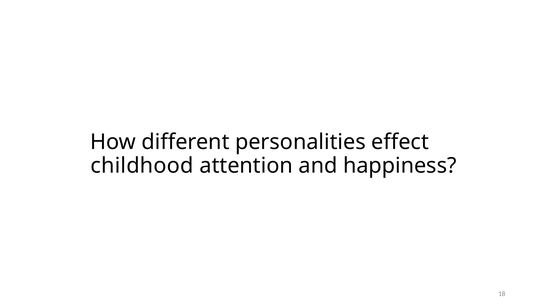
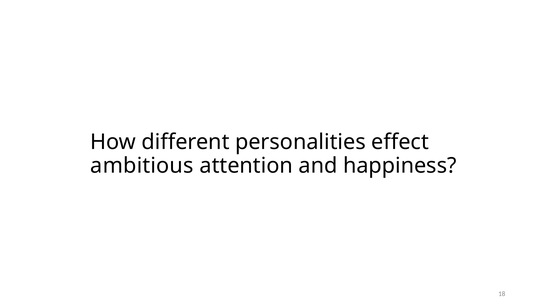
childhood: childhood -> ambitious (142, 165)
